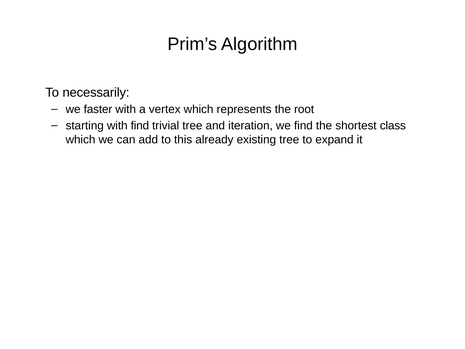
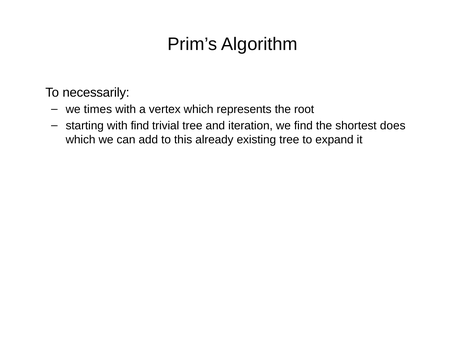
faster: faster -> times (98, 109)
class: class -> does (393, 126)
